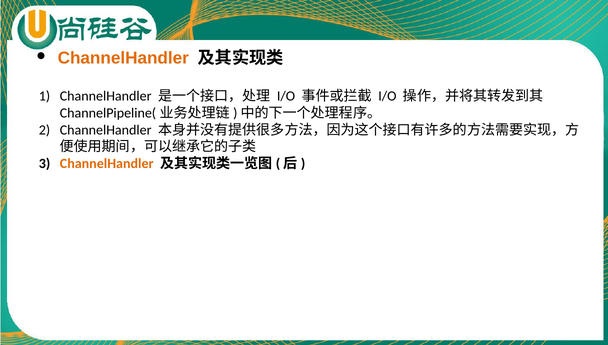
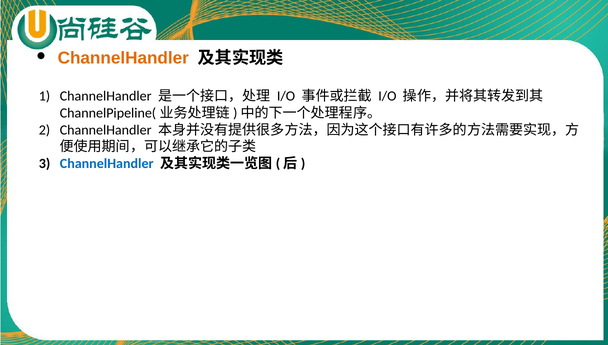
ChannelHandler colour: orange -> blue (107, 164)
